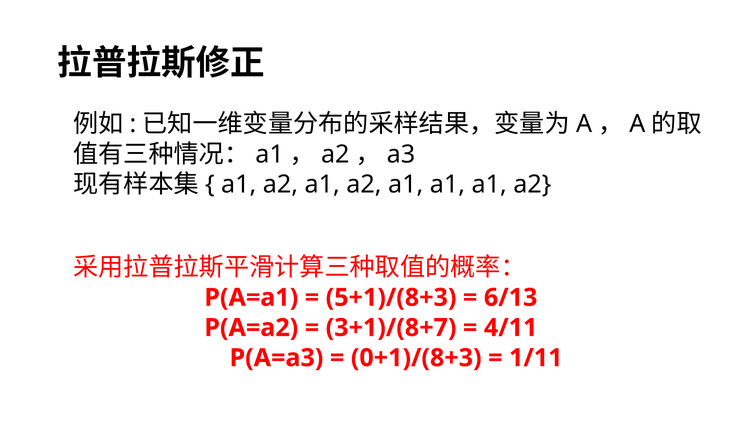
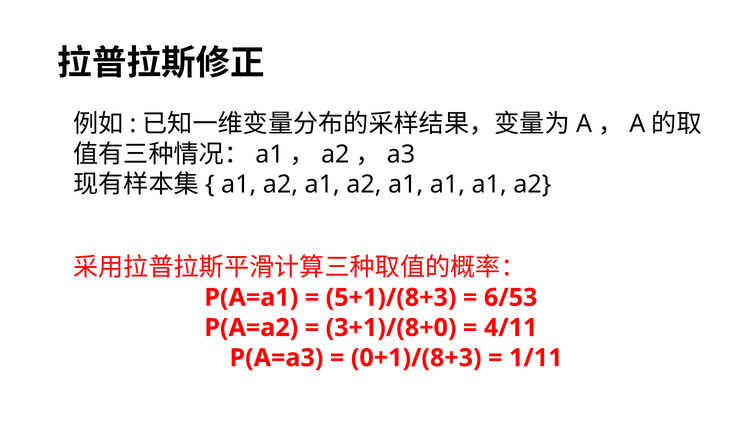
6/13: 6/13 -> 6/53 (511, 298)
3+1)/(8+7: 3+1)/(8+7 -> 3+1)/(8+0 (391, 328)
